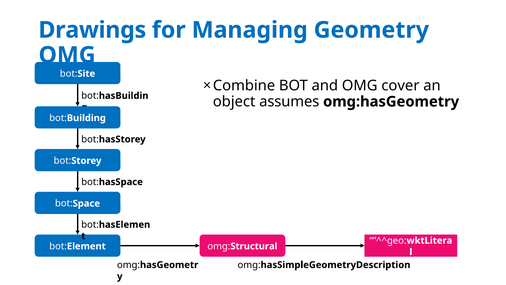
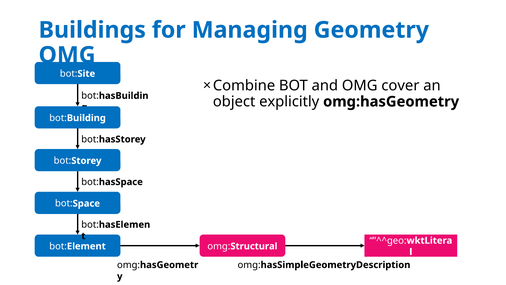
Drawings: Drawings -> Buildings (92, 30)
assumes: assumes -> explicitly (289, 101)
